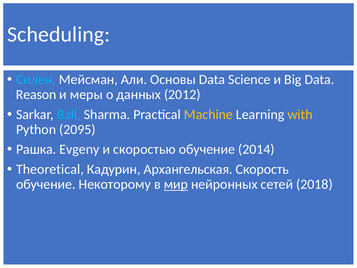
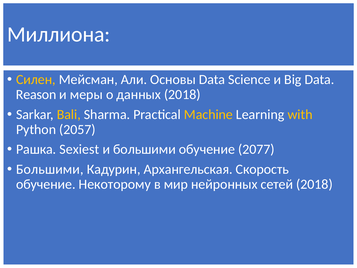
Scheduling: Scheduling -> Миллиона (59, 34)
Силен colour: light blue -> yellow (36, 79)
данных 2012: 2012 -> 2018 (182, 94)
Bali colour: light blue -> yellow (69, 114)
2095: 2095 -> 2057 (77, 129)
Evgeny: Evgeny -> Sexiest (79, 149)
и скоростью: скоростью -> большими (144, 149)
2014: 2014 -> 2077 (256, 149)
Theoretical: Theoretical -> Большими (50, 169)
мир underline: present -> none (176, 184)
